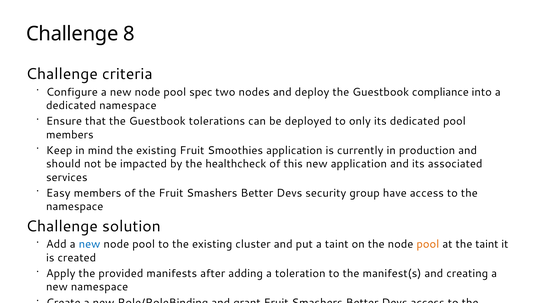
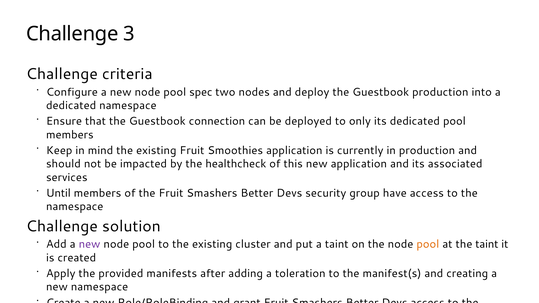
8: 8 -> 3 (129, 34)
Guestbook compliance: compliance -> production (440, 92)
tolerations: tolerations -> connection (217, 121)
Easy: Easy -> Until (58, 193)
new colour: blue -> purple (90, 244)
